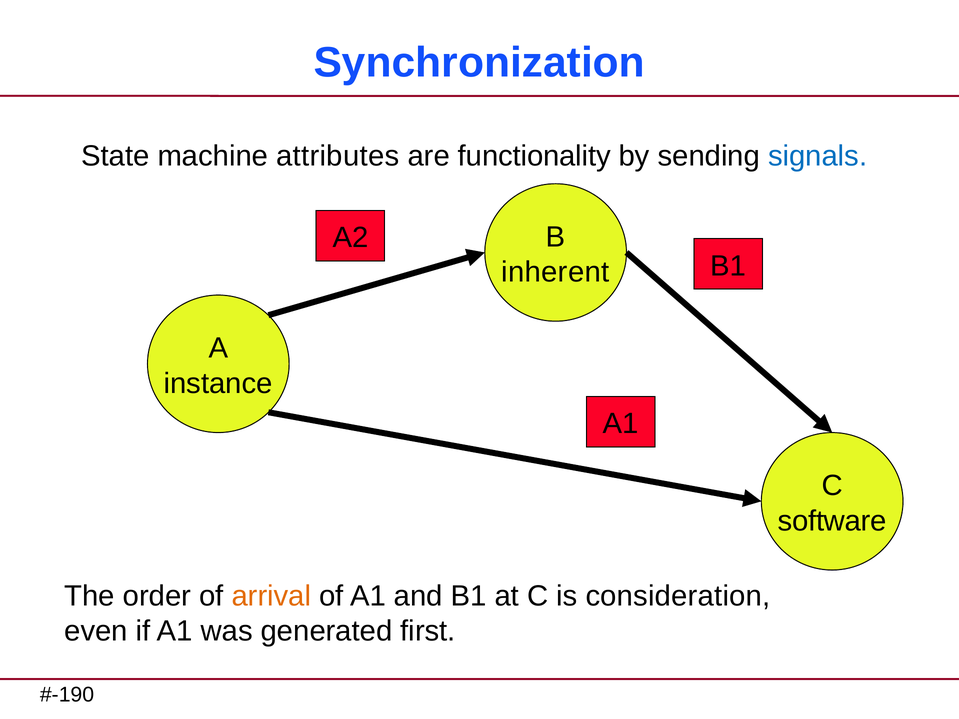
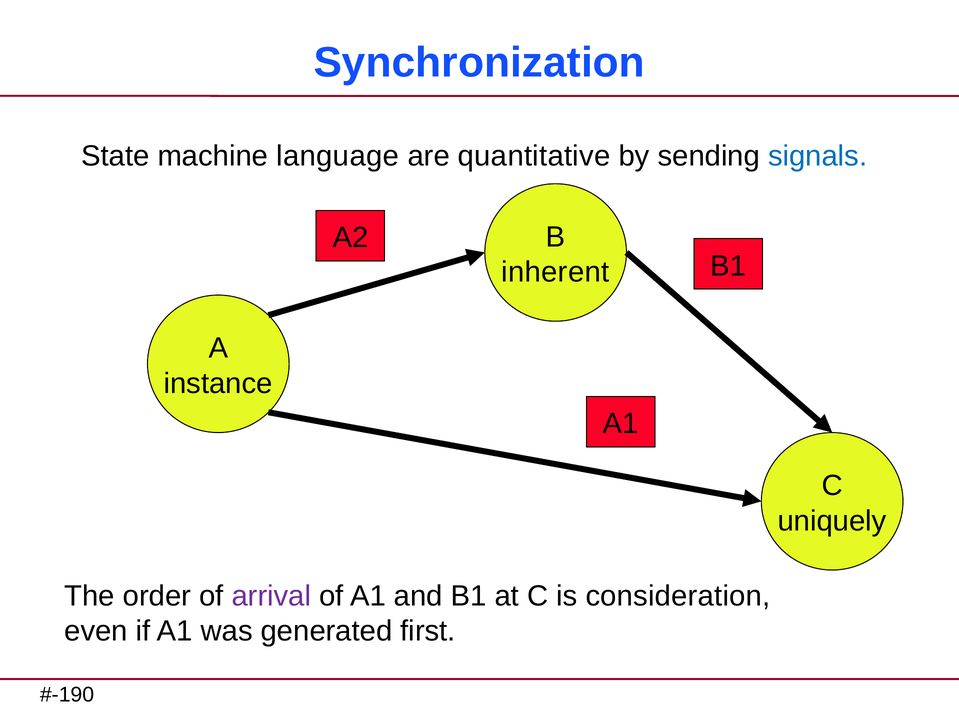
attributes: attributes -> language (338, 156)
functionality: functionality -> quantitative (534, 156)
software: software -> uniquely (832, 521)
arrival colour: orange -> purple (271, 596)
